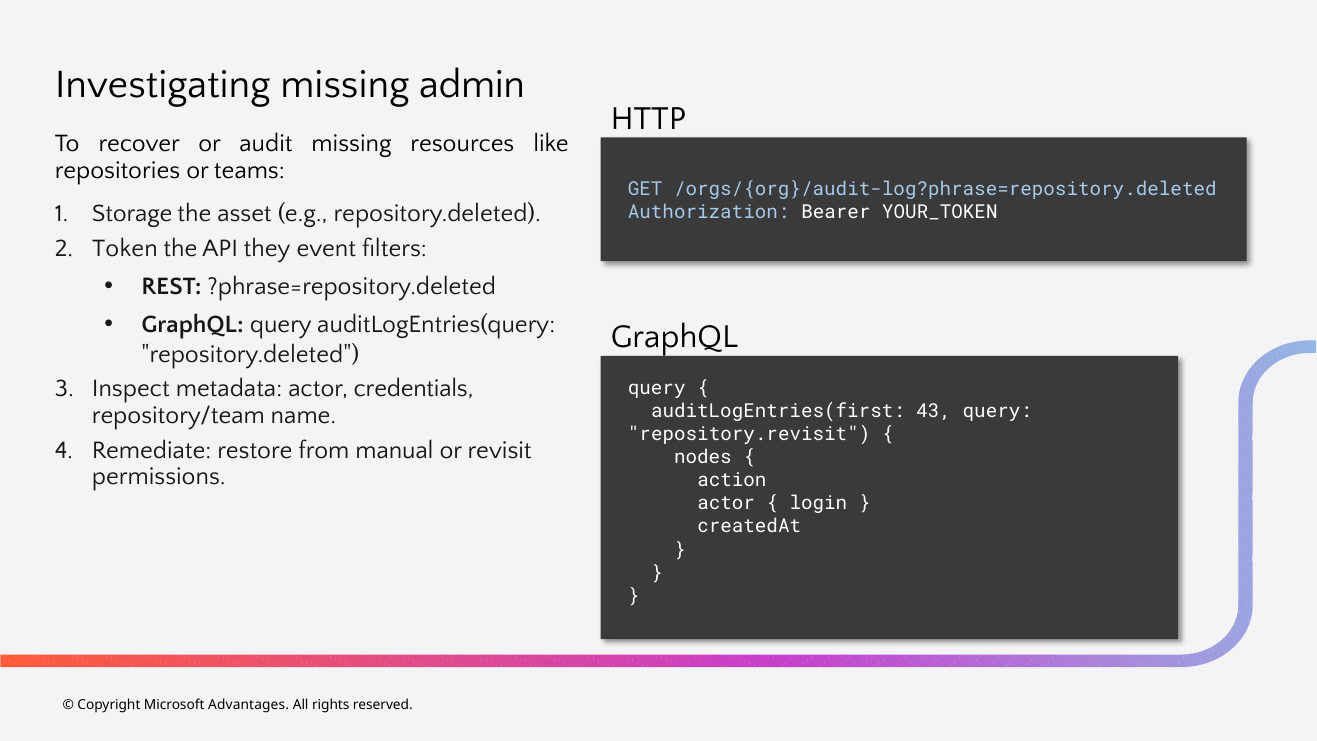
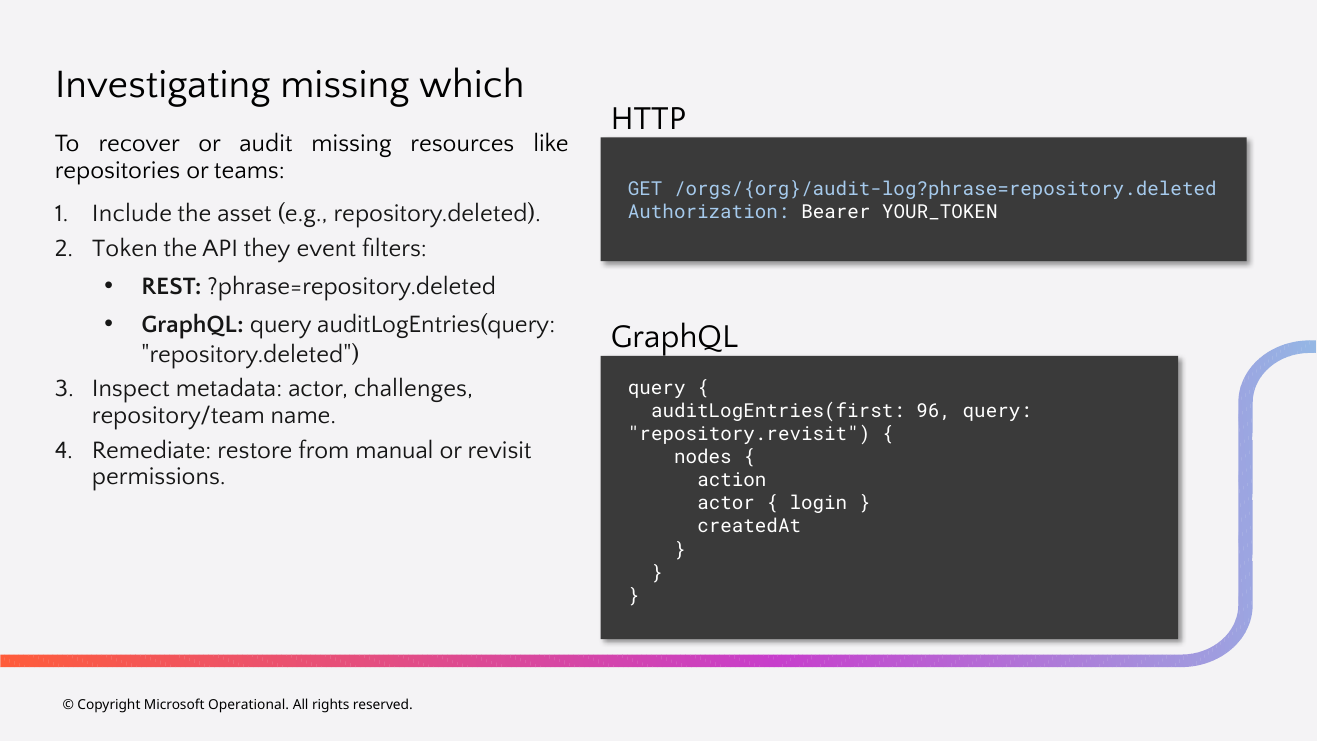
admin: admin -> which (472, 84)
Storage: Storage -> Include (132, 213)
credentials: credentials -> challenges (413, 388)
43: 43 -> 96 (934, 411)
Advantages: Advantages -> Operational (249, 705)
